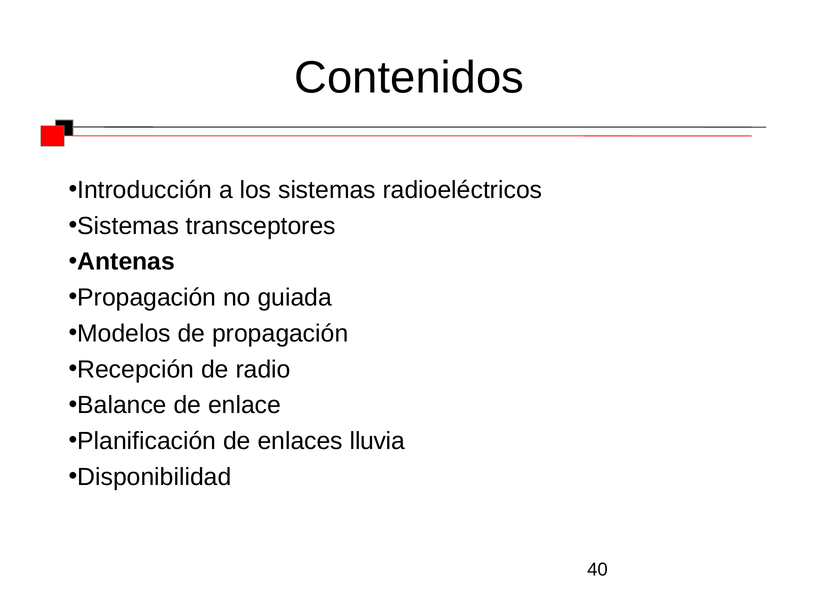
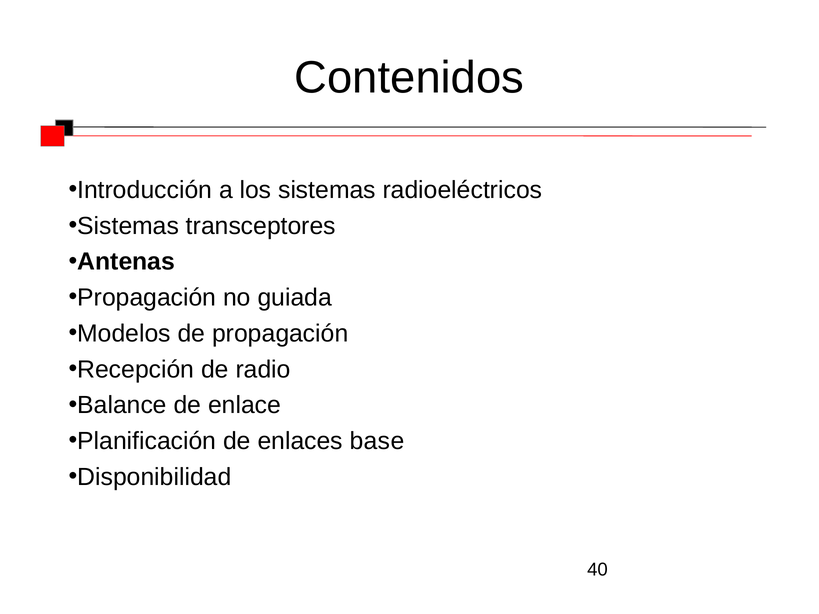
lluvia: lluvia -> base (377, 441)
